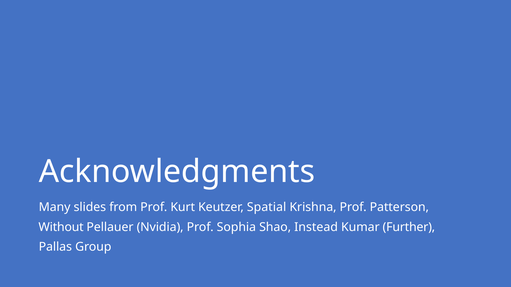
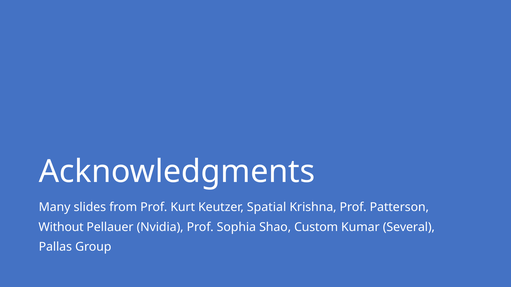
Instead: Instead -> Custom (316, 227)
Further: Further -> Several (409, 227)
